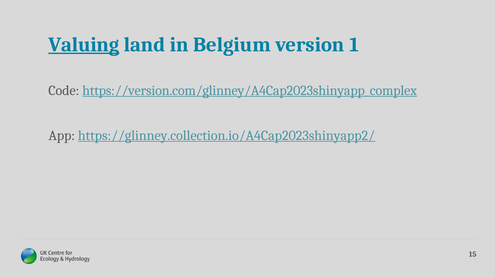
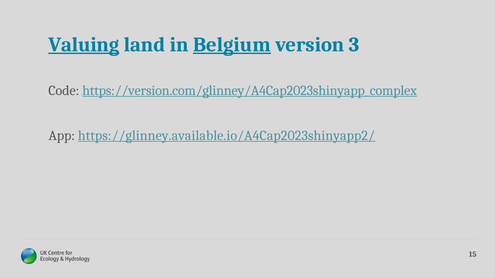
Belgium underline: none -> present (232, 45)
1: 1 -> 3 (354, 45)
https://glinney.collection.io/A4Cap2023shinyapp2/: https://glinney.collection.io/A4Cap2023shinyapp2/ -> https://glinney.available.io/A4Cap2023shinyapp2/ (226, 136)
